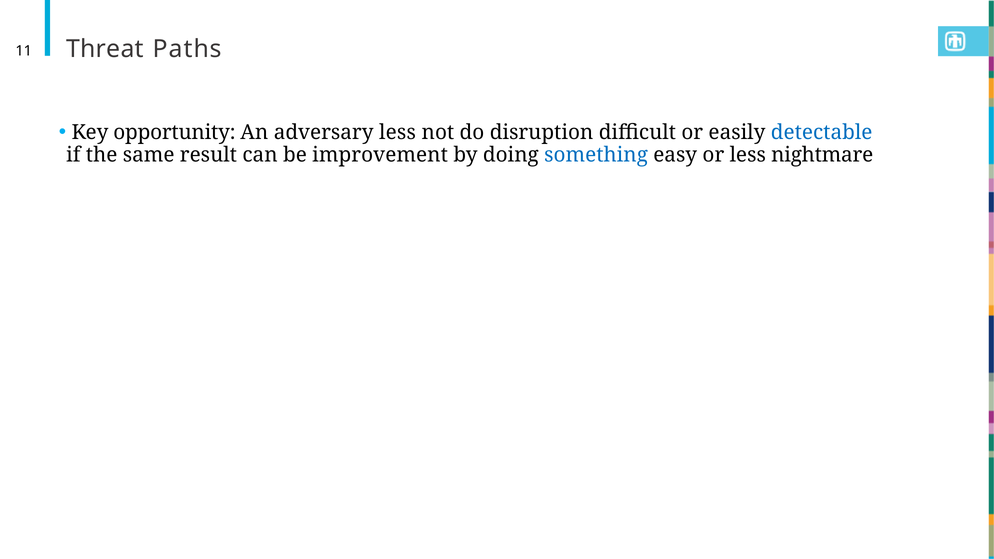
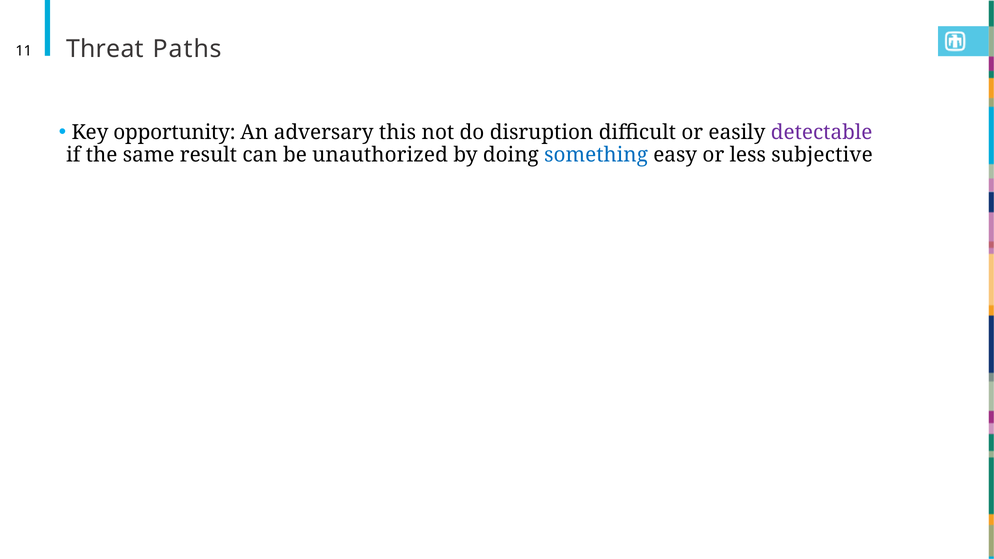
adversary less: less -> this (397, 132)
detectable colour: blue -> purple (822, 132)
improvement: improvement -> unauthorized (380, 155)
nightmare: nightmare -> subjective (822, 155)
